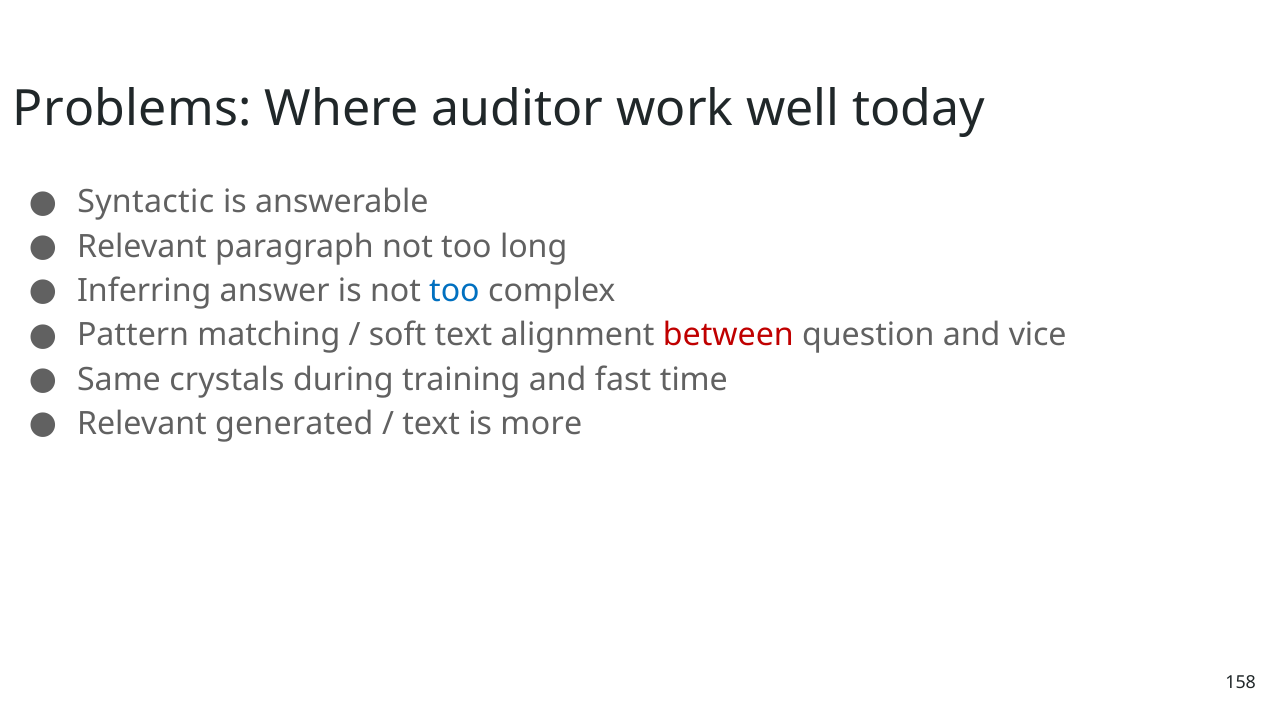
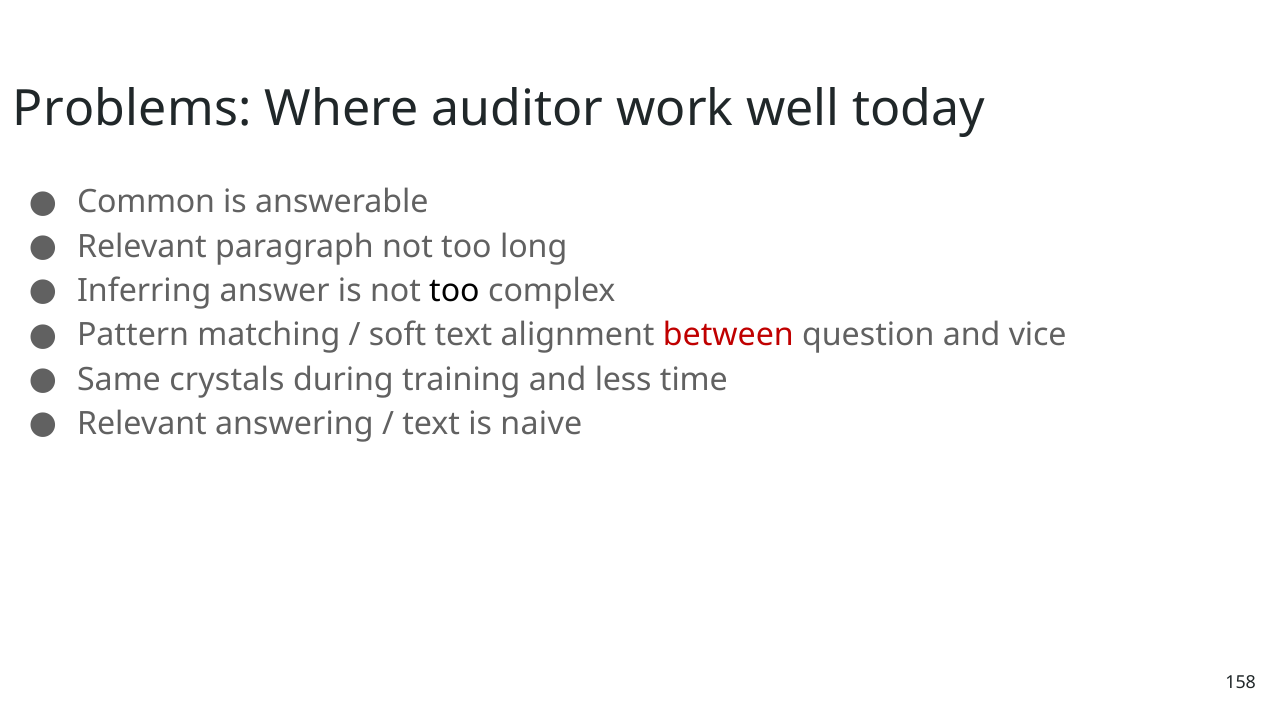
Syntactic: Syntactic -> Common (146, 202)
too colour: blue -> black (454, 291)
fast: fast -> less (623, 380)
generated: generated -> answering (294, 424)
more: more -> naive (541, 424)
